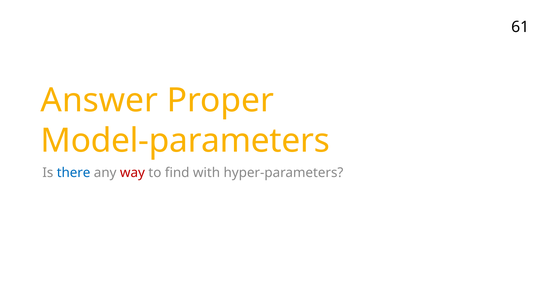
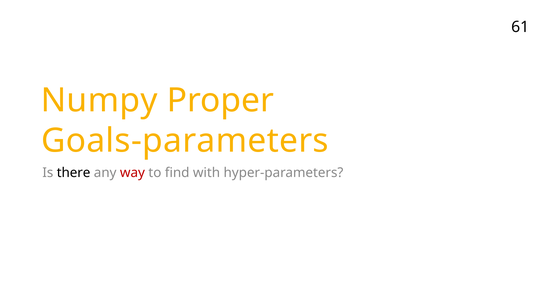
Answer: Answer -> Numpy (99, 100)
Model-parameters: Model-parameters -> Goals-parameters (185, 141)
there colour: blue -> black (74, 173)
